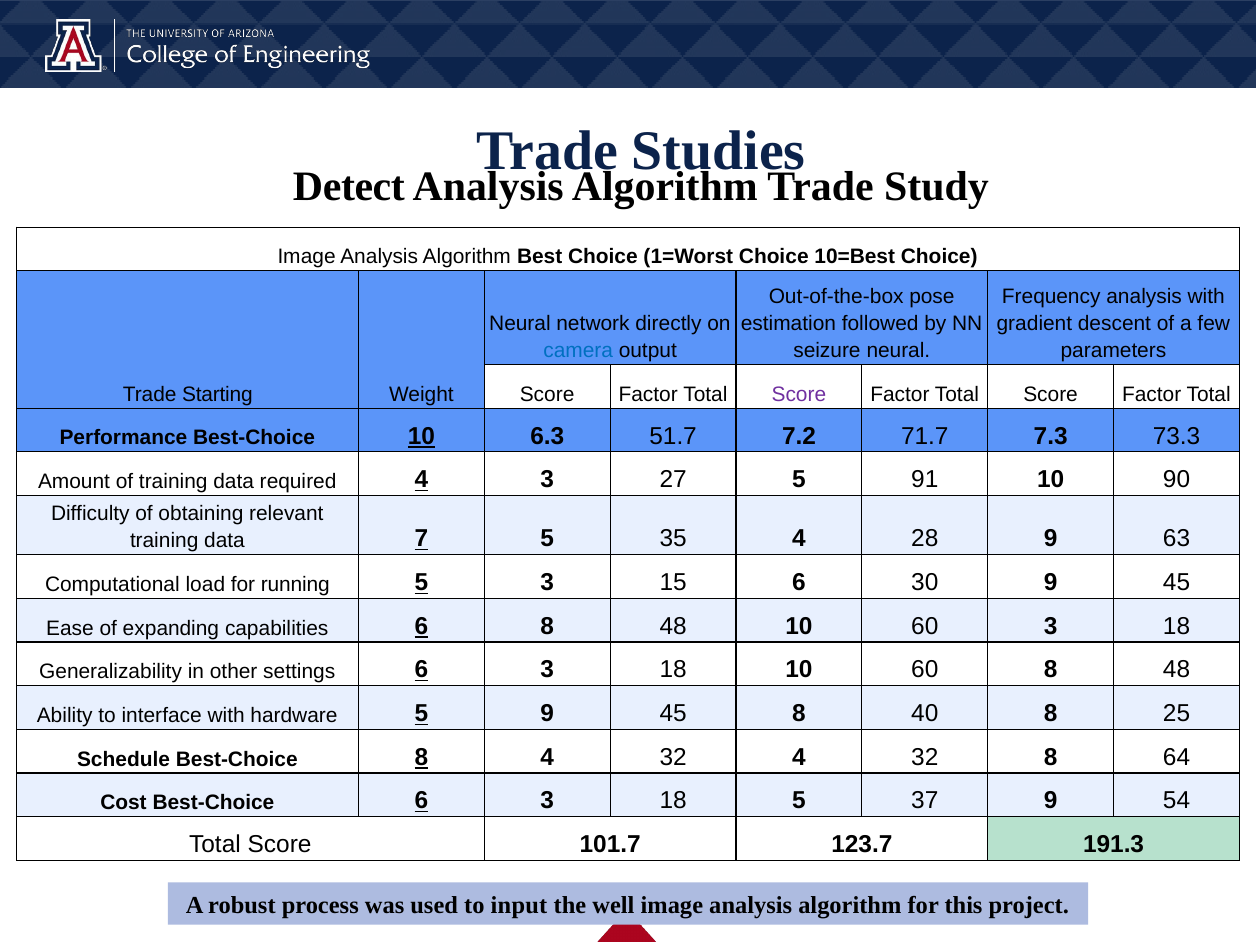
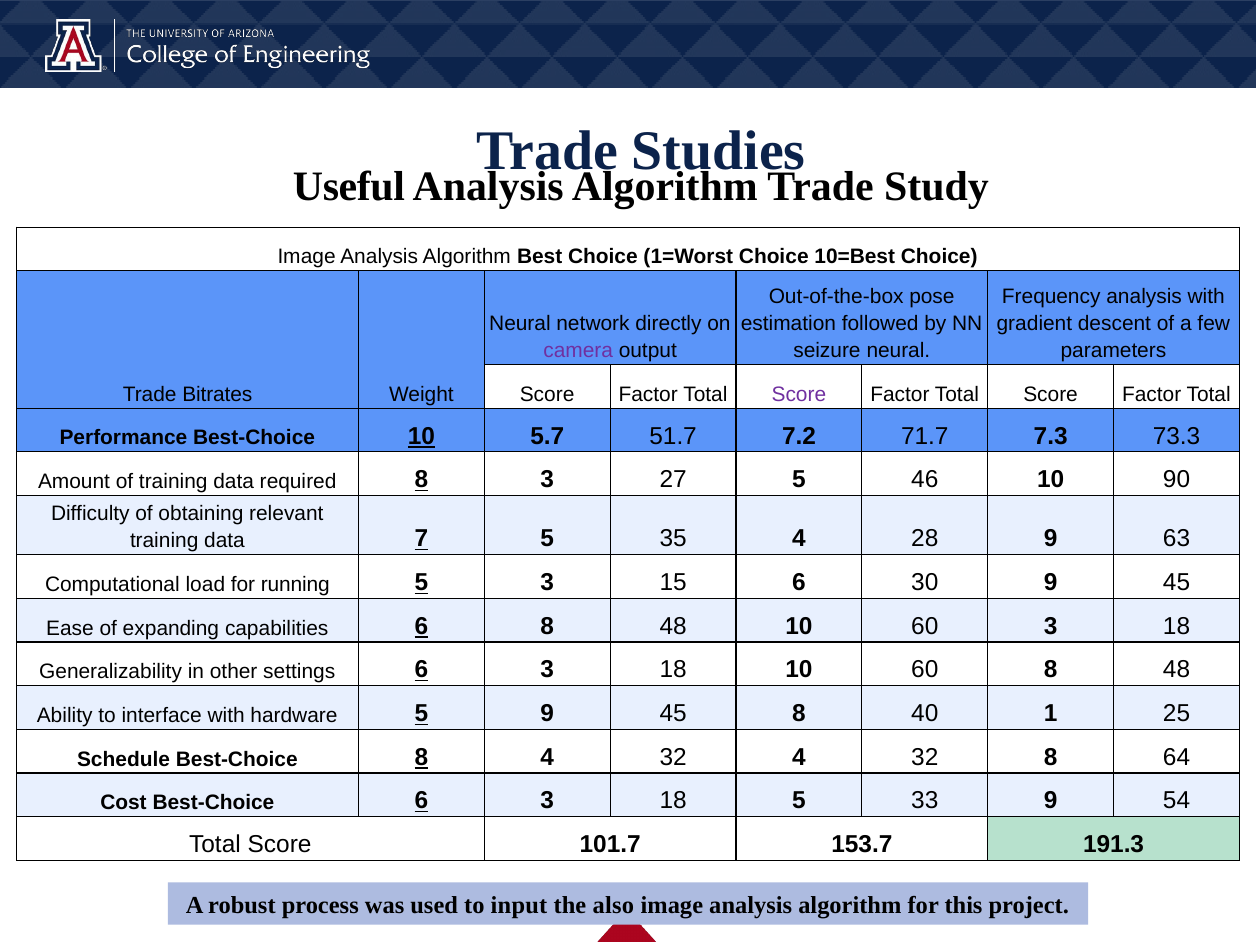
Detect: Detect -> Useful (349, 187)
camera colour: blue -> purple (578, 351)
Starting: Starting -> Bitrates (217, 394)
6.3: 6.3 -> 5.7 (547, 436)
required 4: 4 -> 8 (421, 480)
91: 91 -> 46 (925, 480)
40 8: 8 -> 1 (1051, 713)
37: 37 -> 33 (925, 801)
123.7: 123.7 -> 153.7 (862, 844)
well: well -> also (613, 905)
